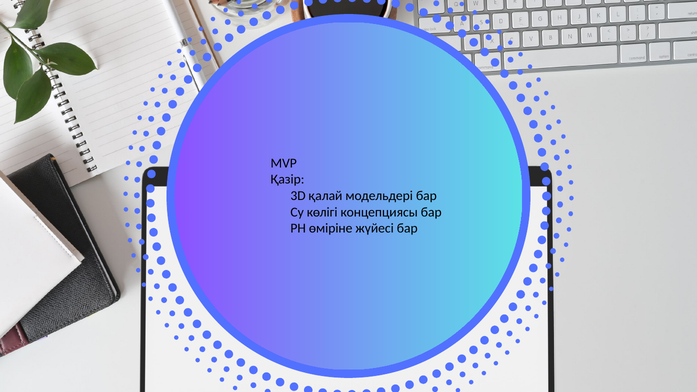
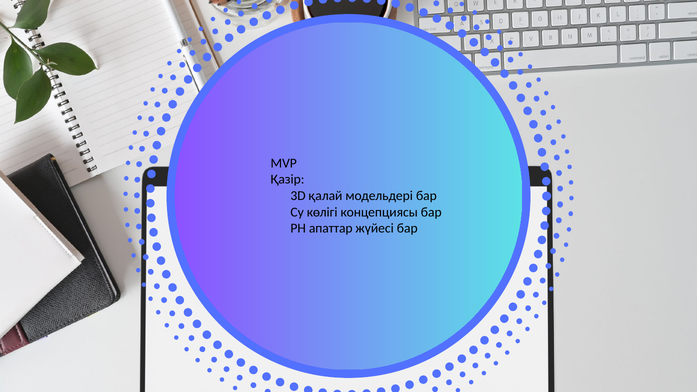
өміріне: өміріне -> апаттар (331, 228)
